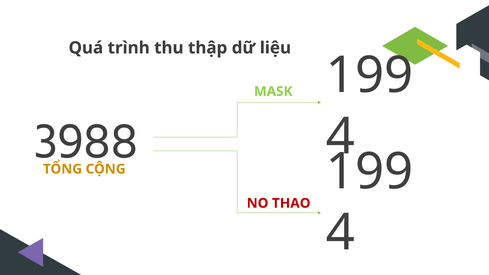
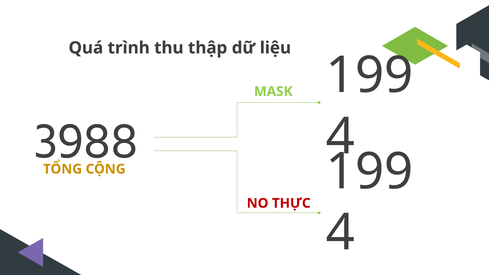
THAO: THAO -> THỰC (291, 203)
